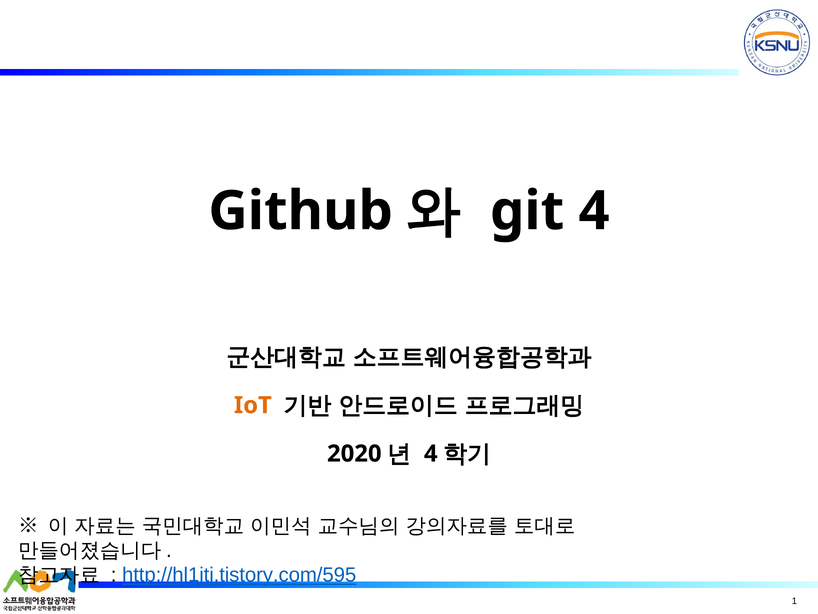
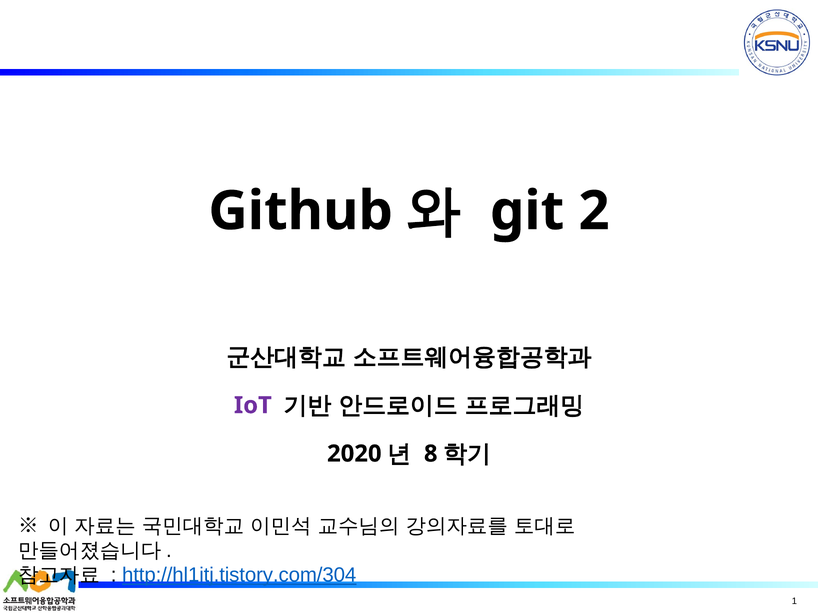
git 4: 4 -> 2 (594, 211)
IoT colour: orange -> purple (253, 405)
4: 4 -> 8 (431, 453)
http://hl1itj.tistory.com/595: http://hl1itj.tistory.com/595 -> http://hl1itj.tistory.com/304 (239, 575)
